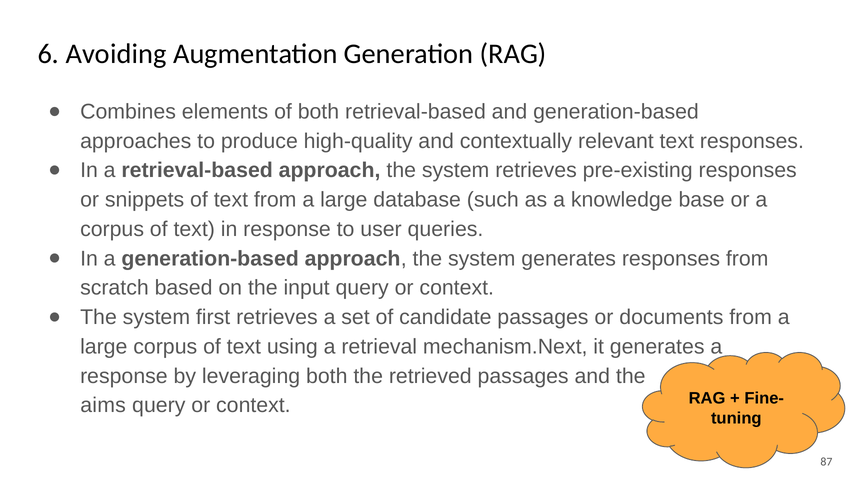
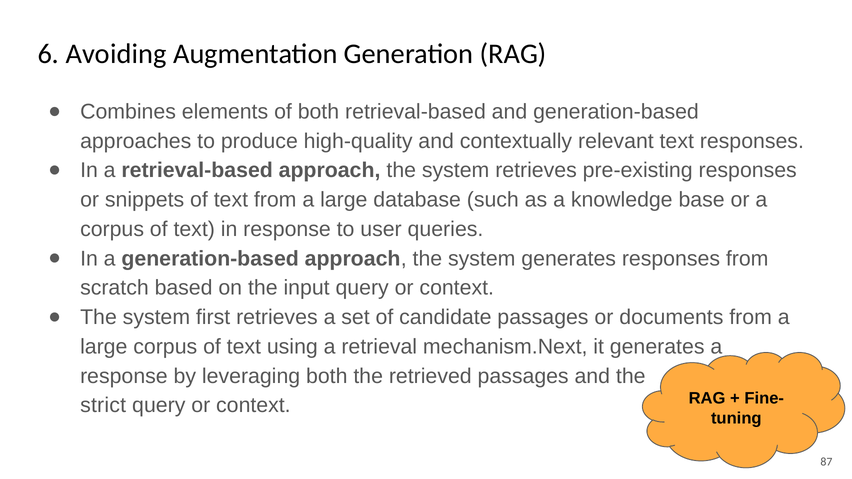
aims: aims -> strict (103, 406)
